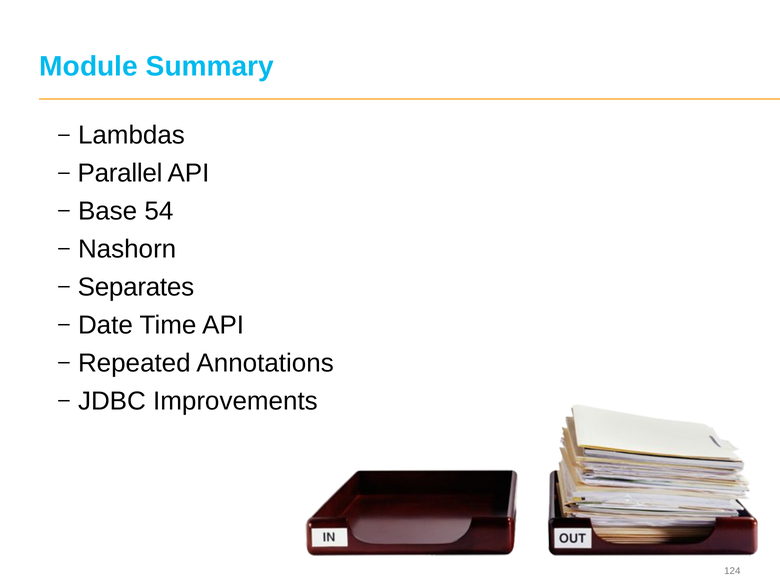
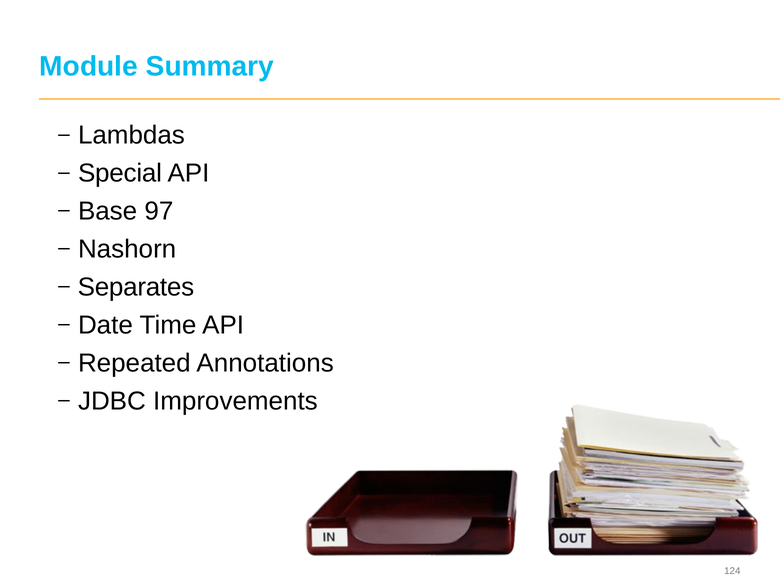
Parallel: Parallel -> Special (120, 173)
54: 54 -> 97 (159, 211)
